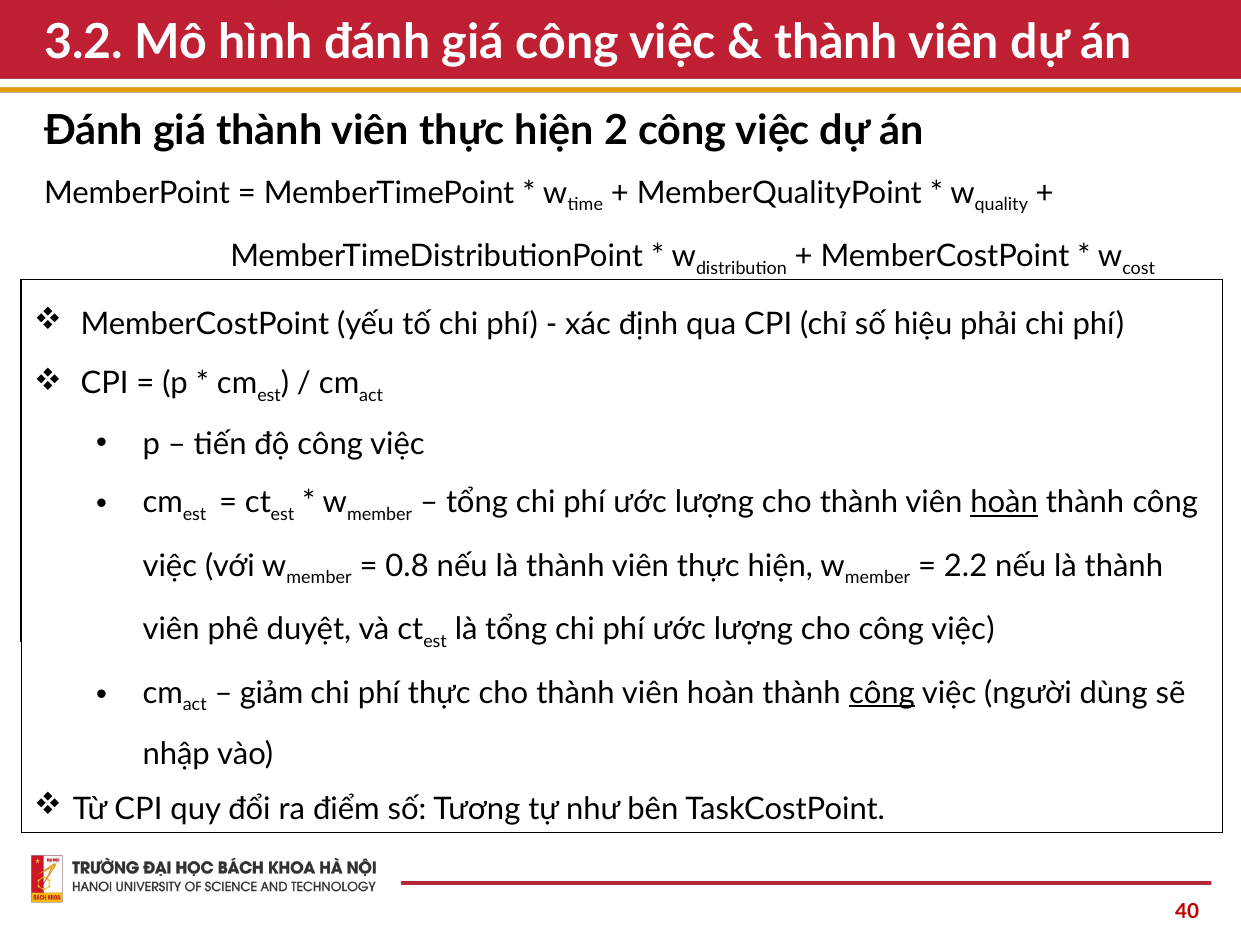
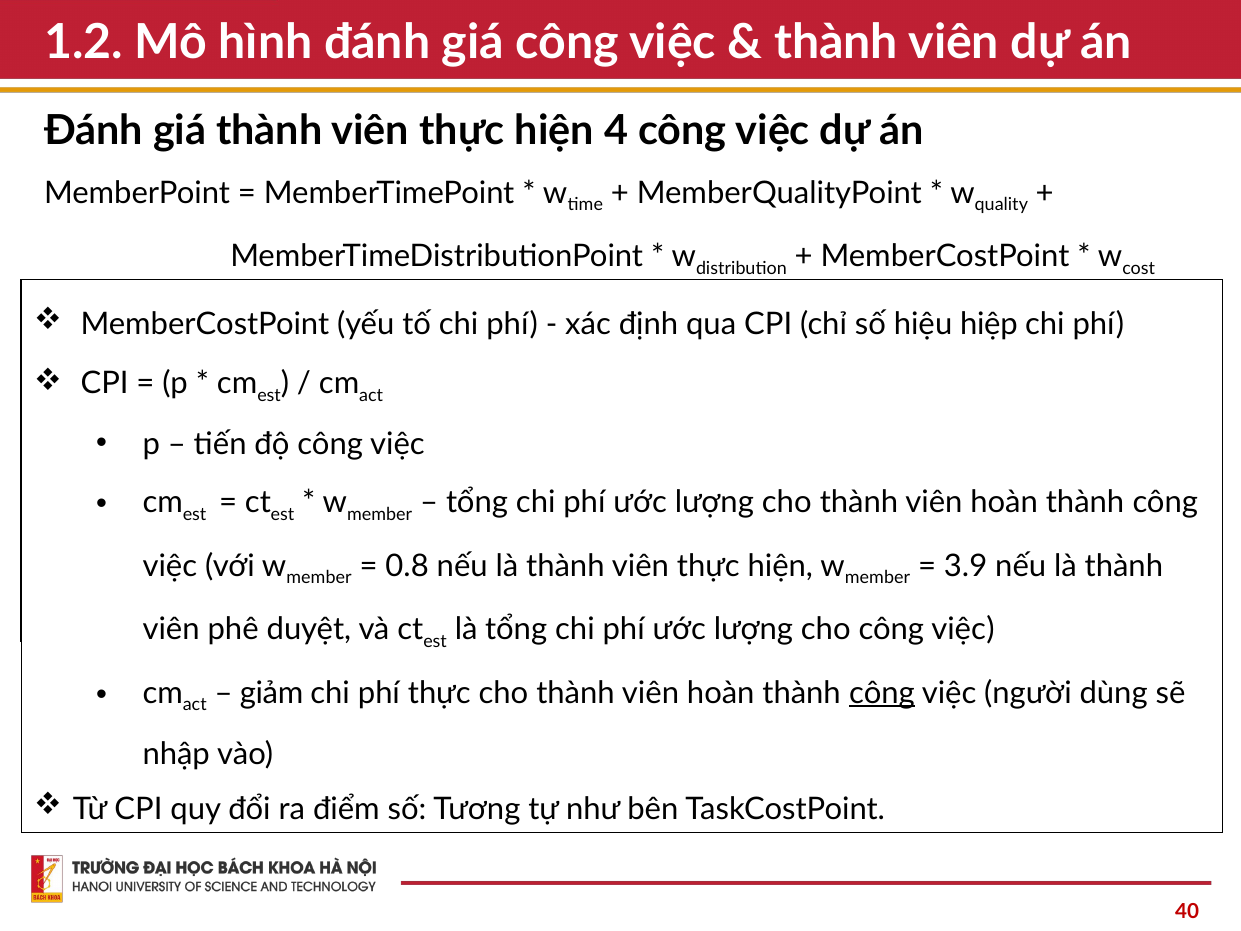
3.2: 3.2 -> 1.2 (83, 43)
2: 2 -> 4 (616, 131)
phải: phải -> hiệp (989, 325)
hoàn underline: present -> none (1004, 502)
2.2: 2.2 -> 3.9 (966, 566)
